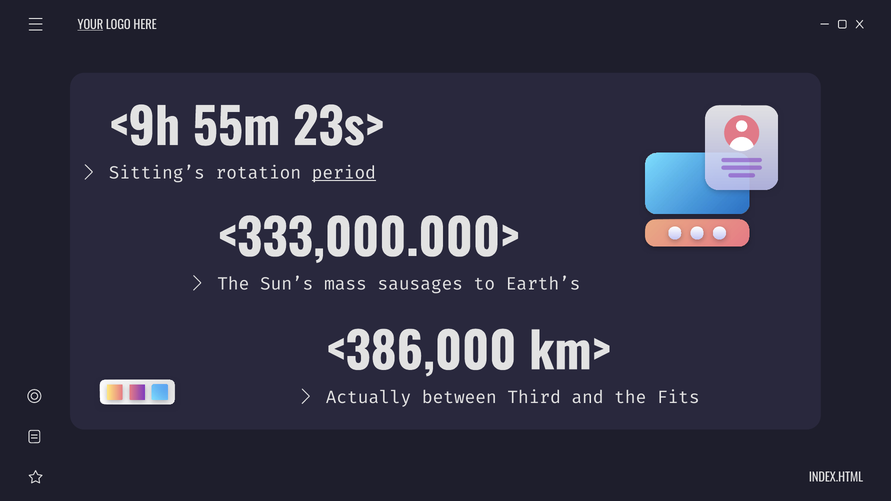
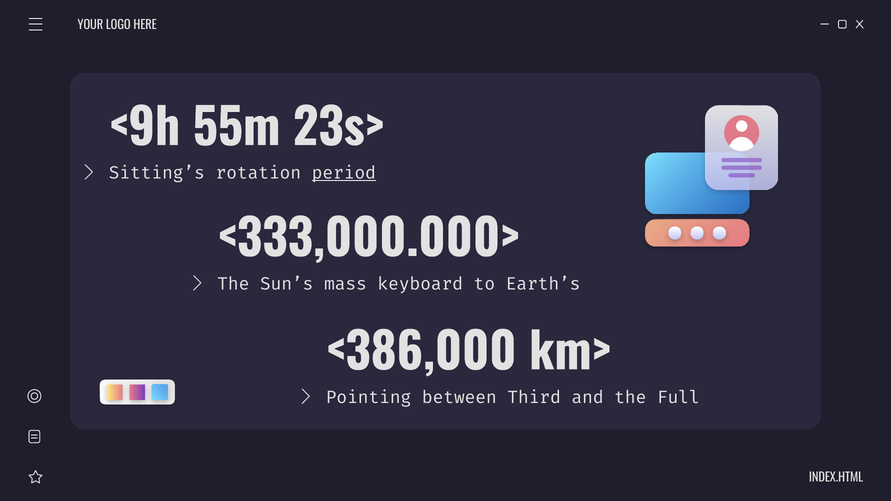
YOUR underline: present -> none (90, 25)
sausages: sausages -> keyboard (420, 284)
Actually: Actually -> Pointing (368, 398)
Fits: Fits -> Full (678, 398)
